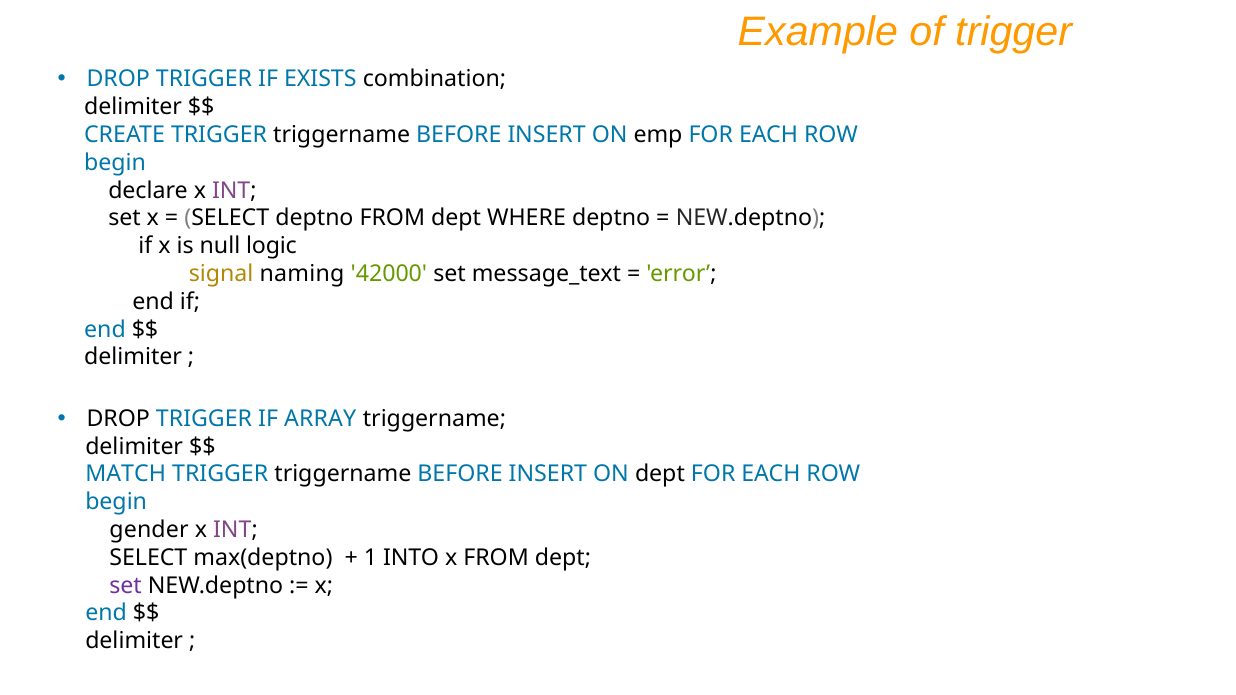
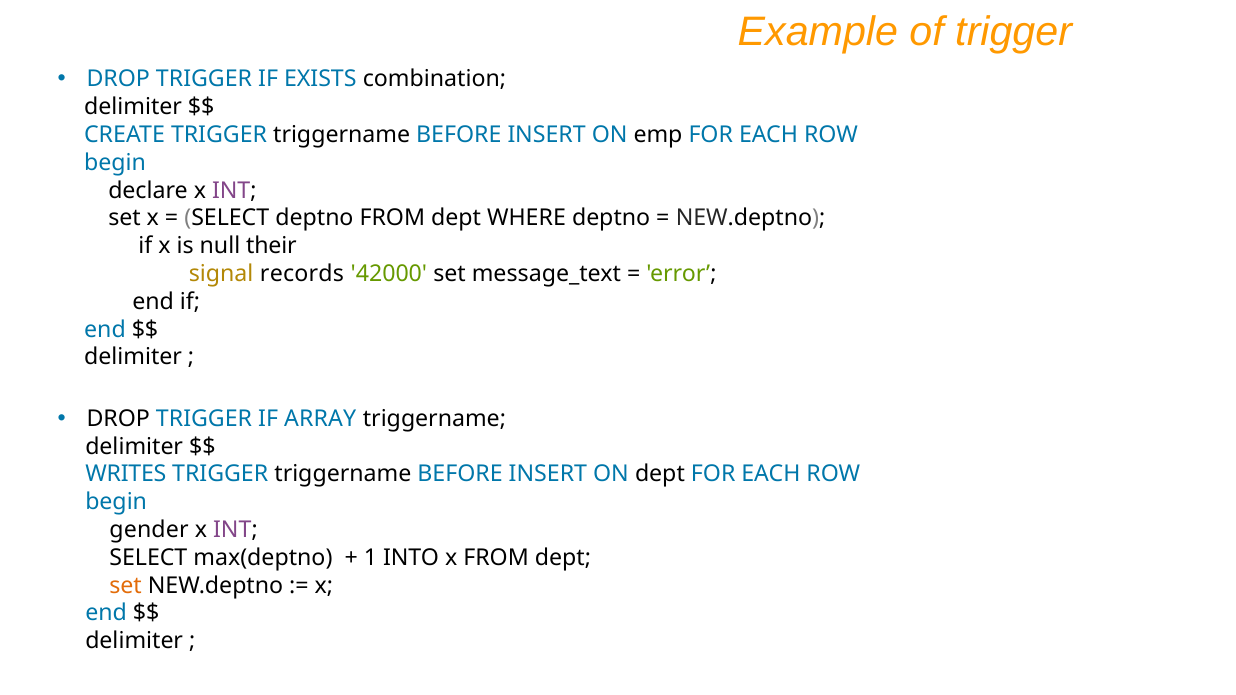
logic: logic -> their (271, 246)
naming: naming -> records (302, 274)
MATCH: MATCH -> WRITES (126, 474)
set colour: purple -> orange (126, 586)
